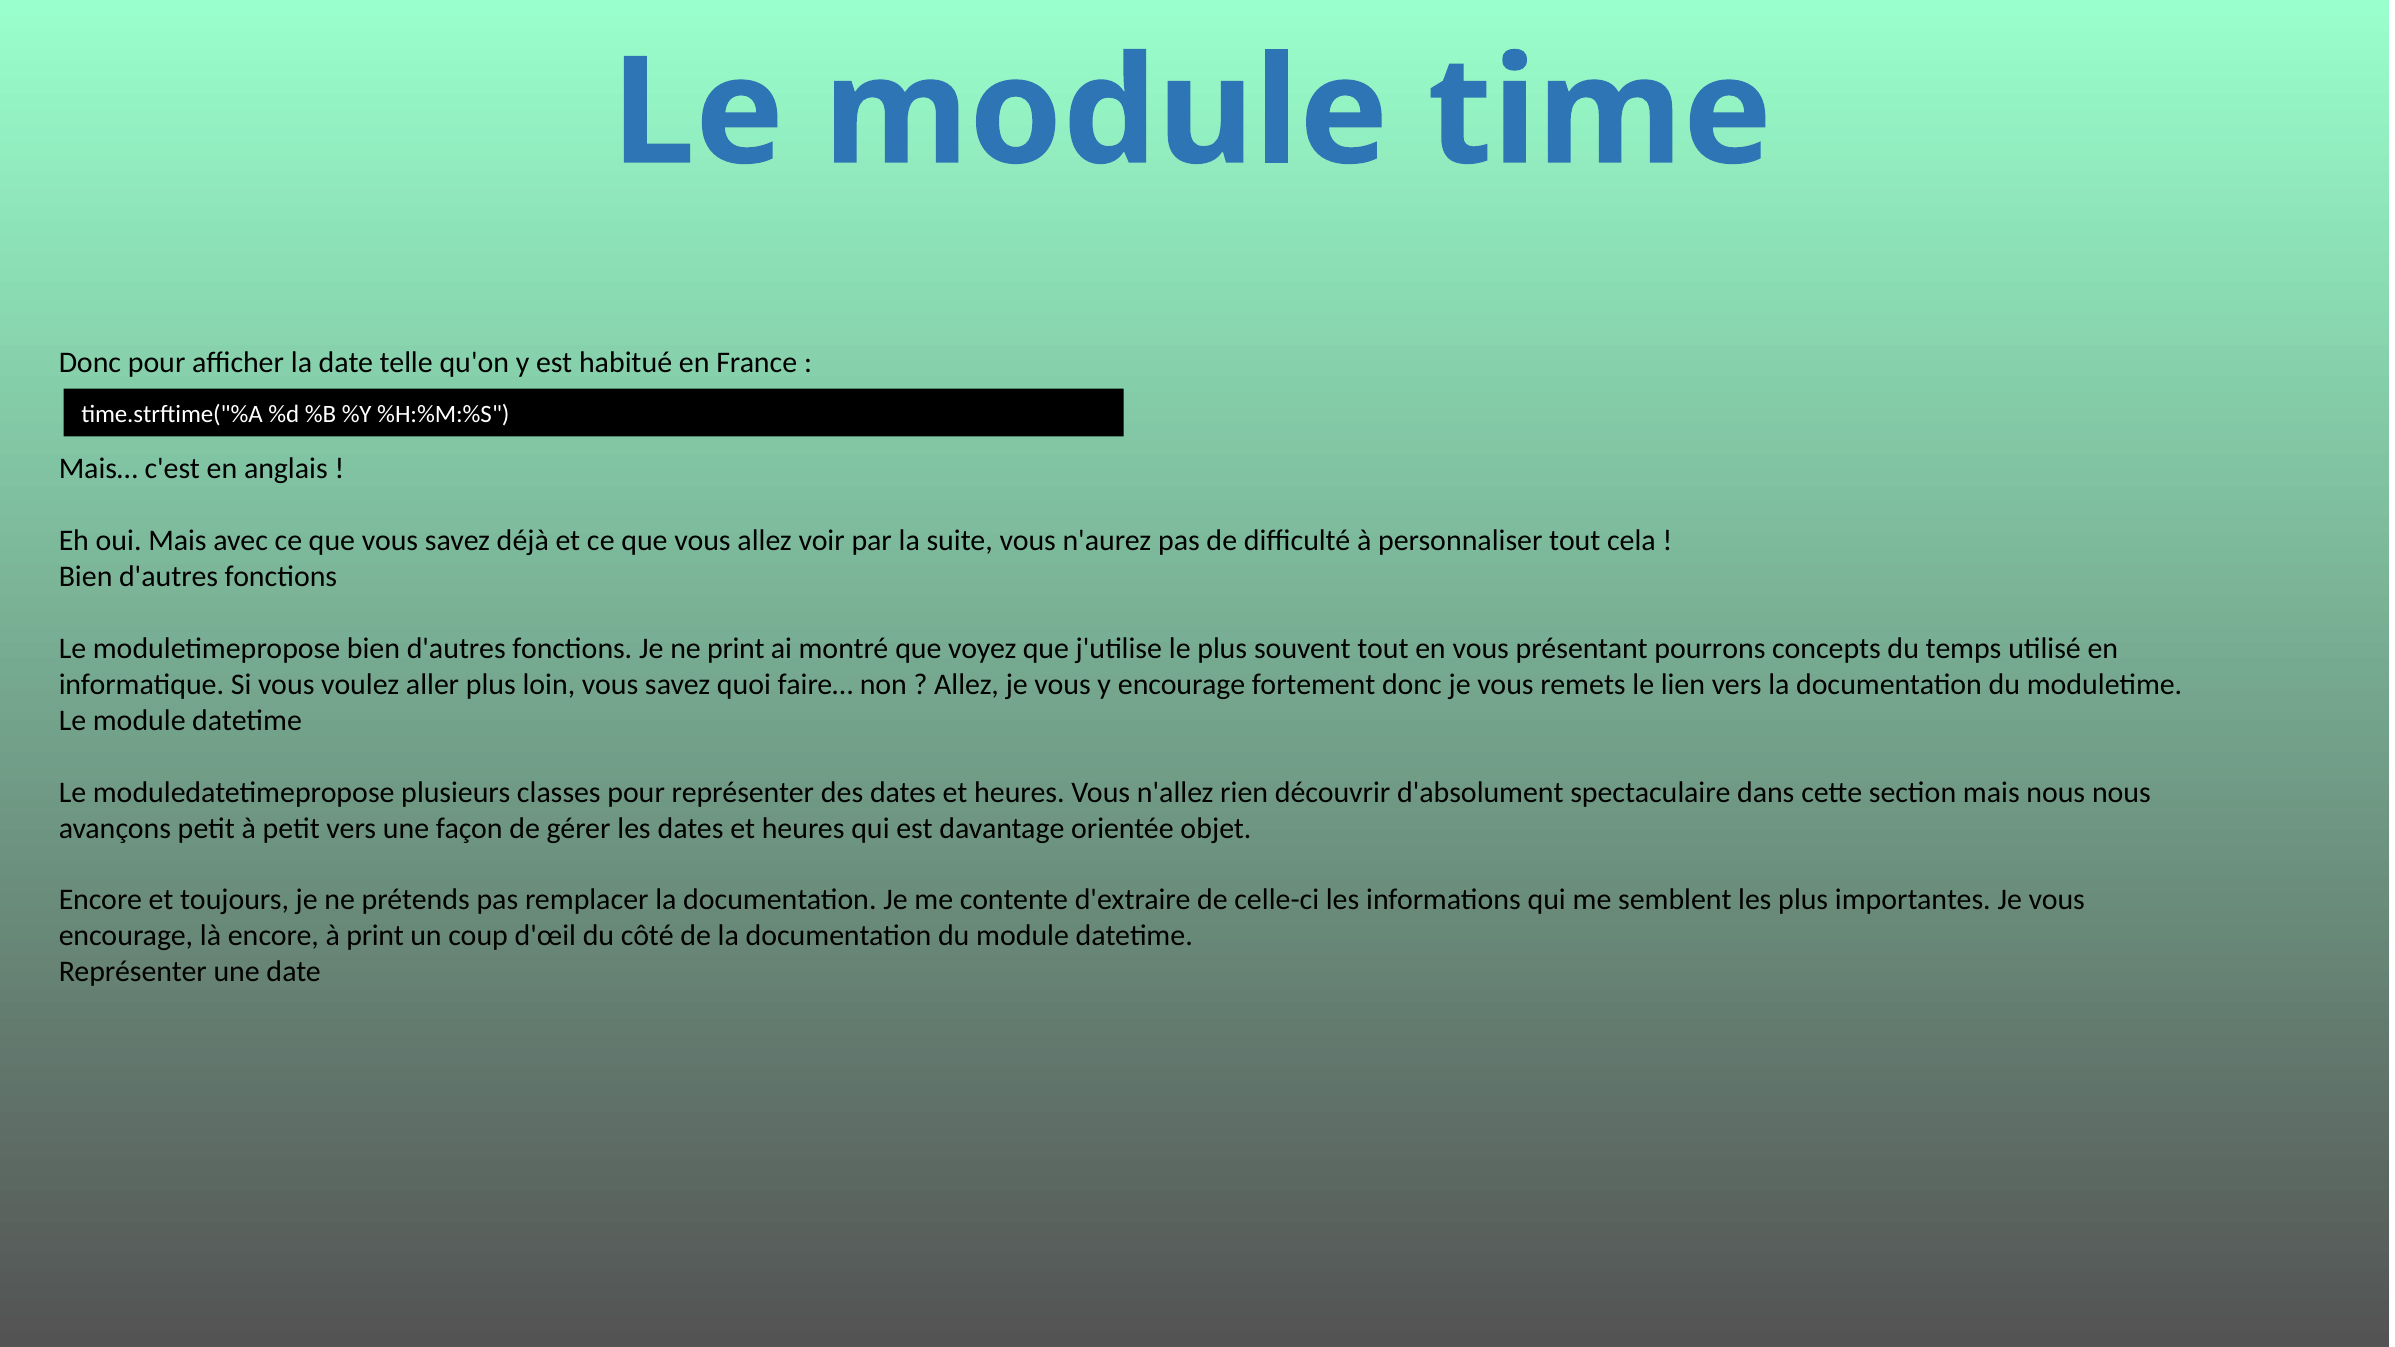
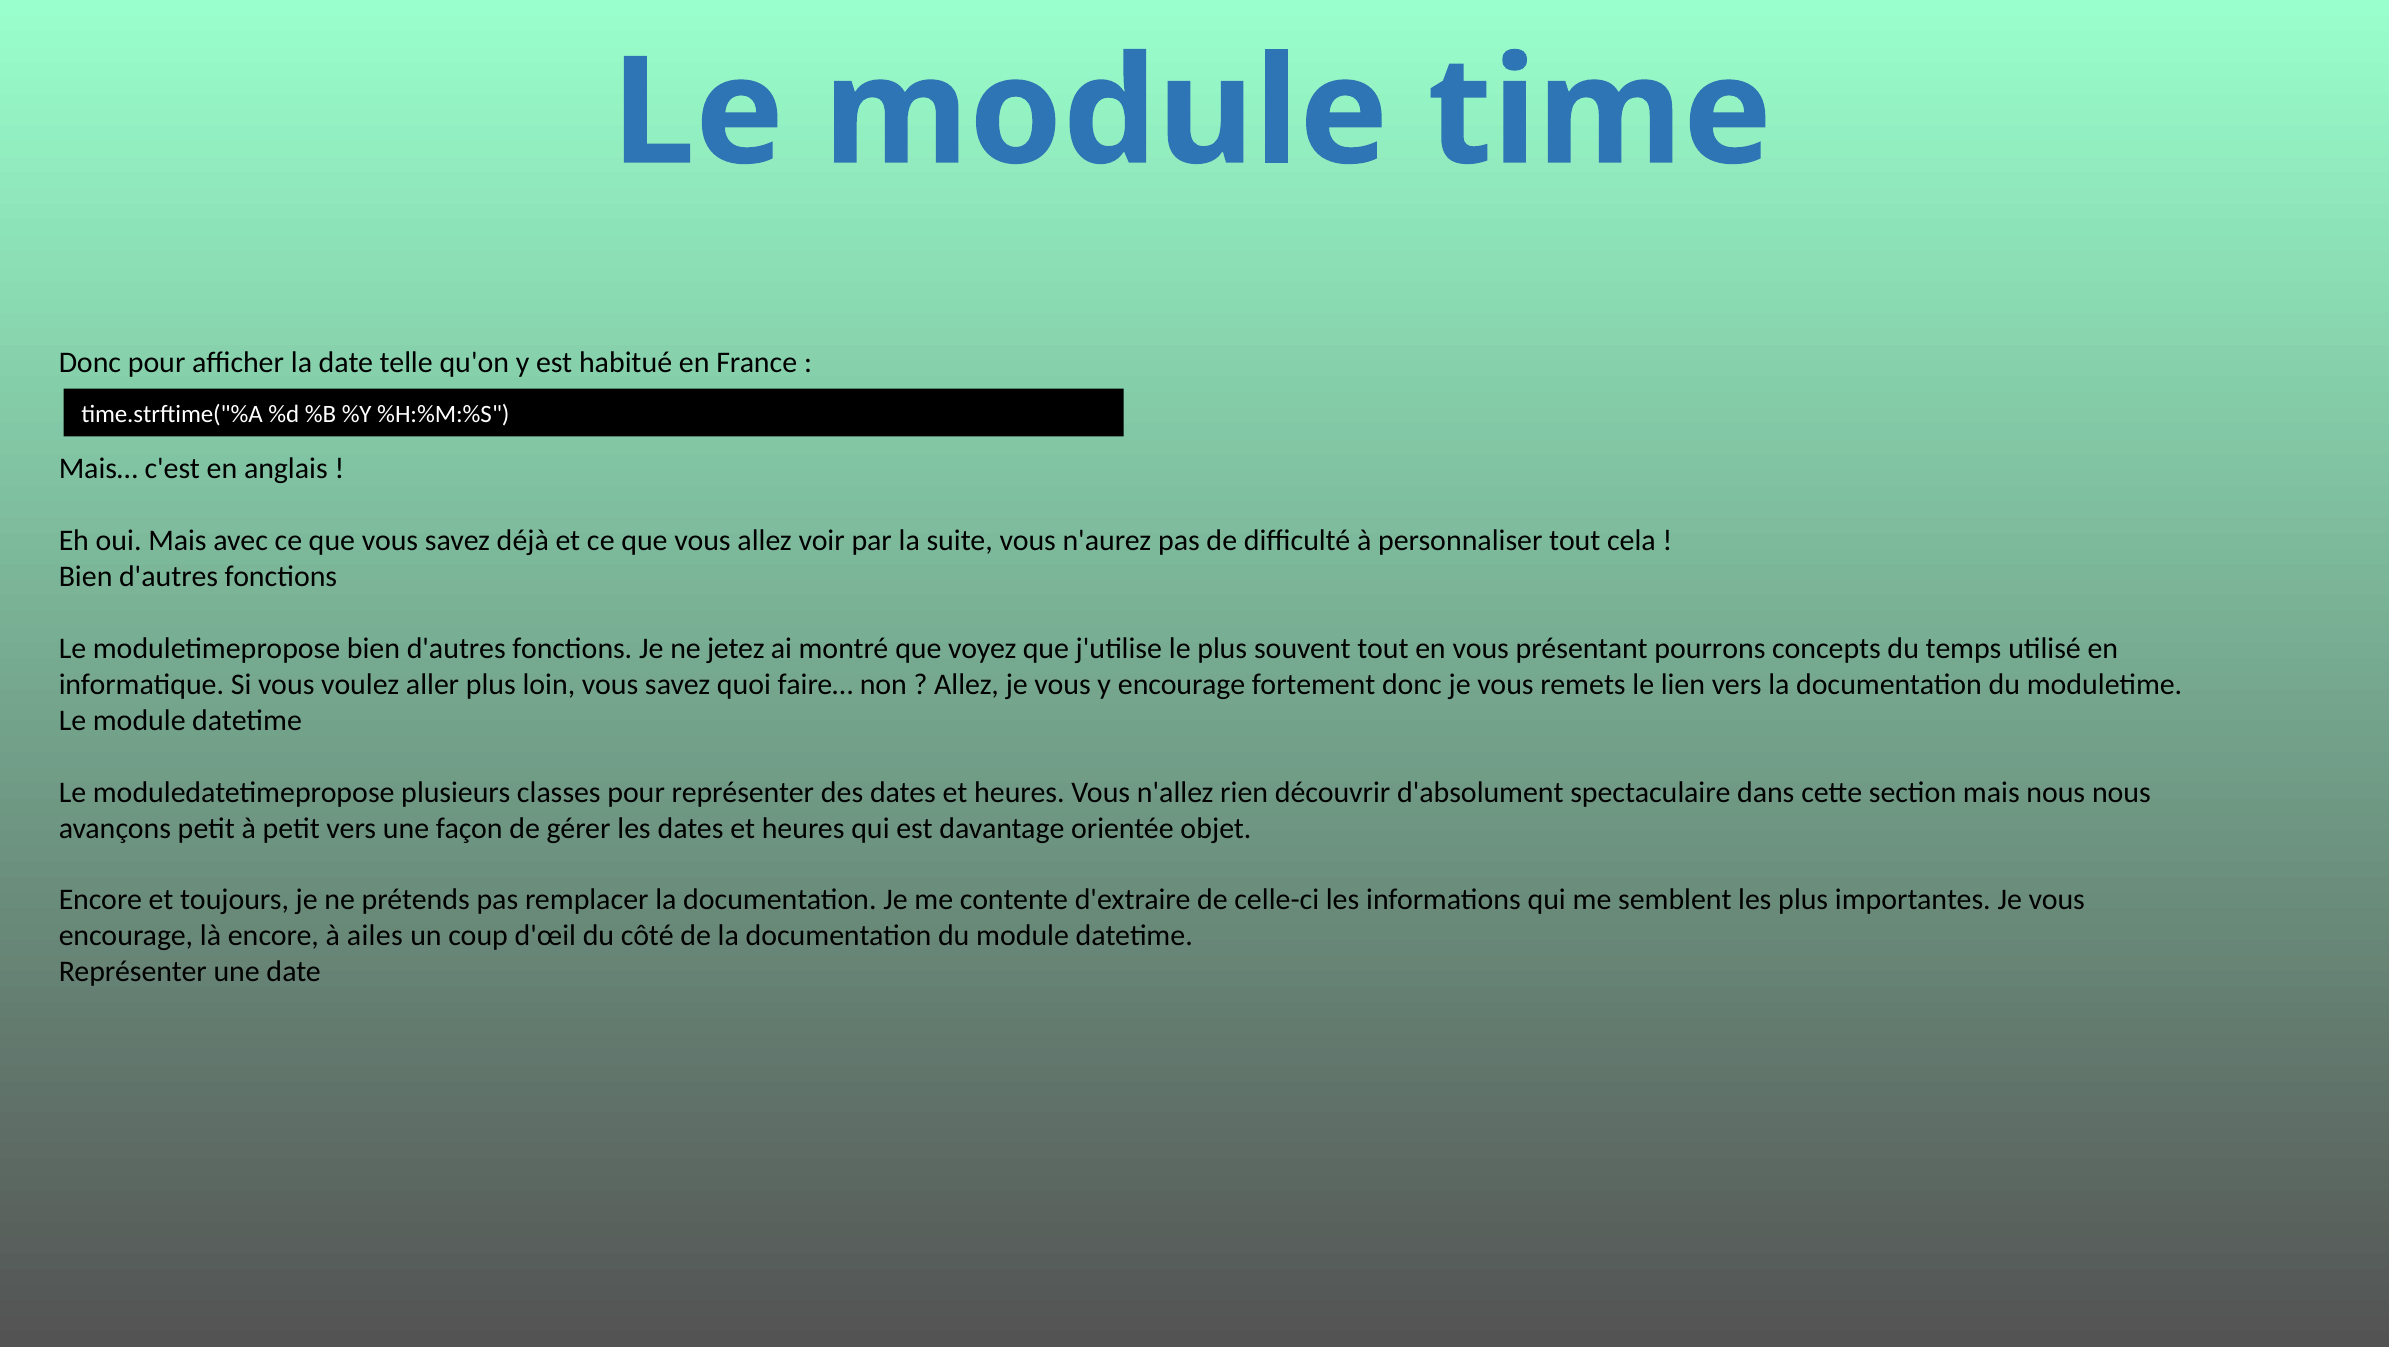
ne print: print -> jetez (736, 649)
à print: print -> ailes (375, 936)
